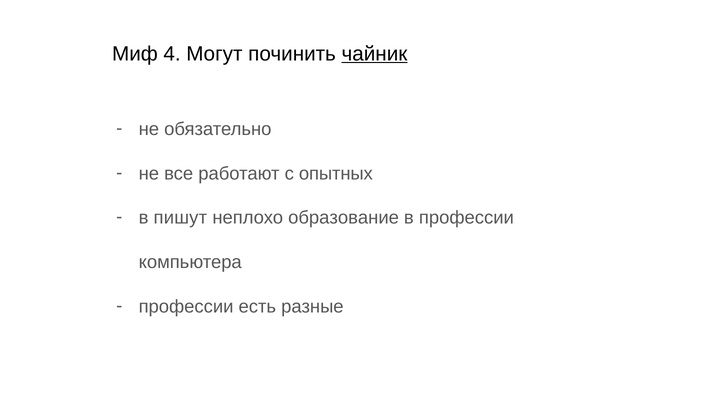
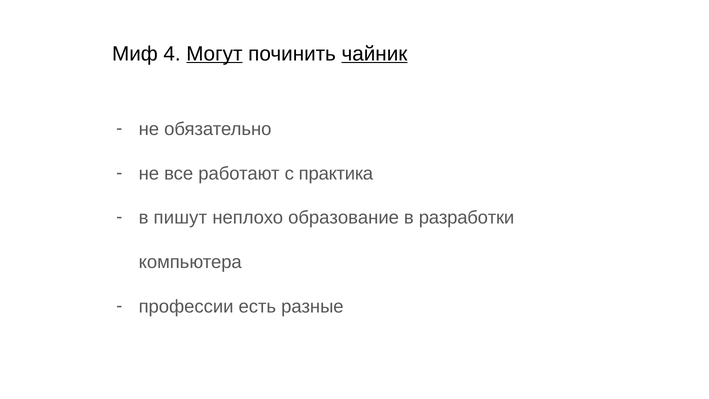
Могут underline: none -> present (214, 54)
опытных: опытных -> практика (336, 173)
в профессии: профессии -> разработки (467, 218)
